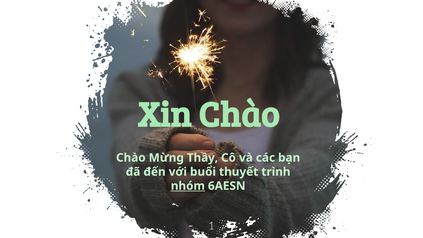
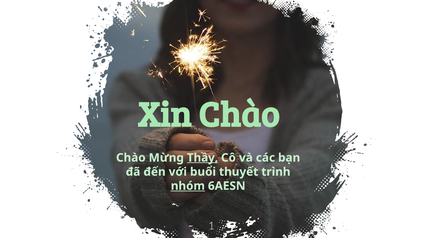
Thầy underline: none -> present (202, 158)
